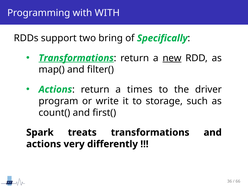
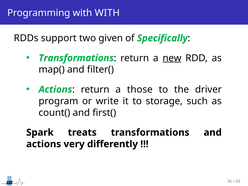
bring: bring -> given (111, 38)
Transformations underline: present -> none (76, 58)
times: times -> those (140, 89)
